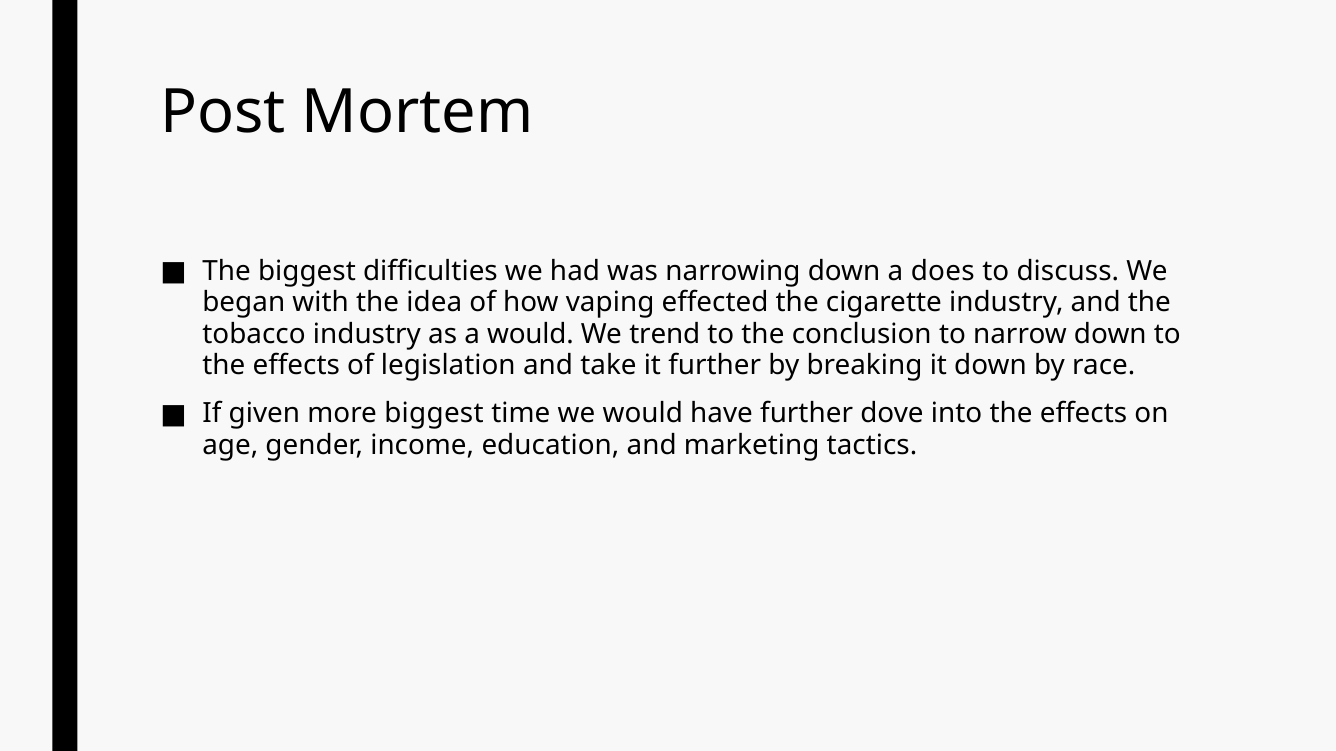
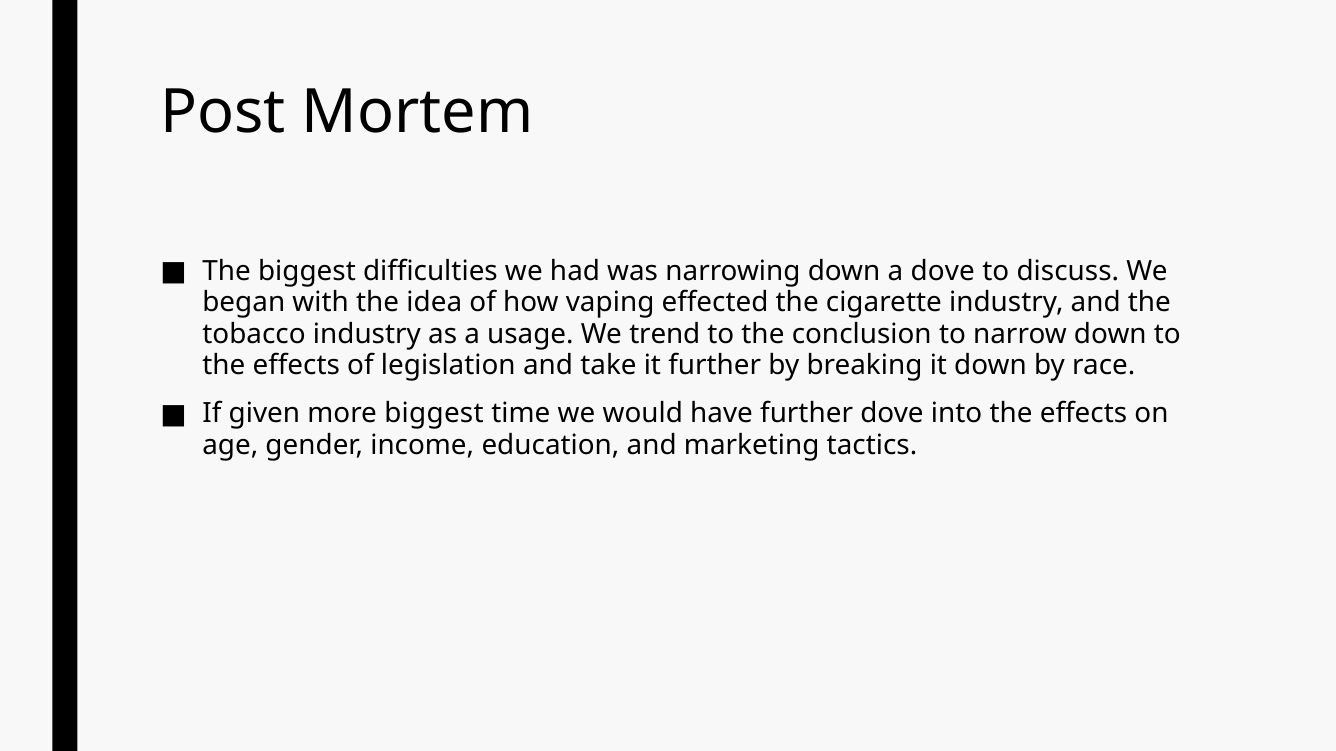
a does: does -> dove (943, 271)
a would: would -> usage (530, 334)
